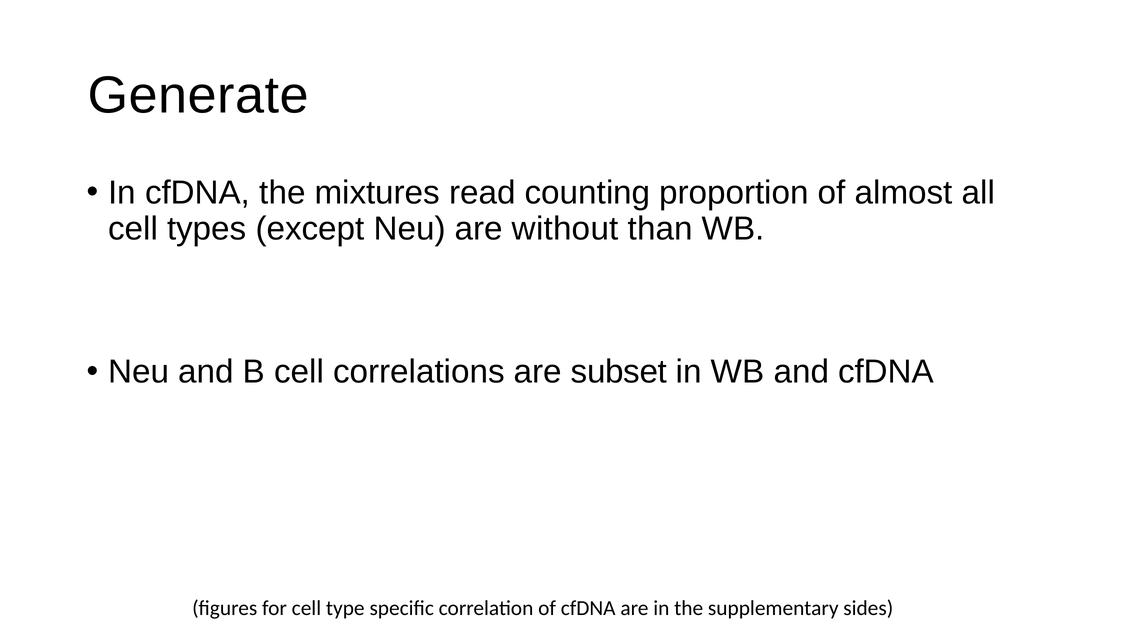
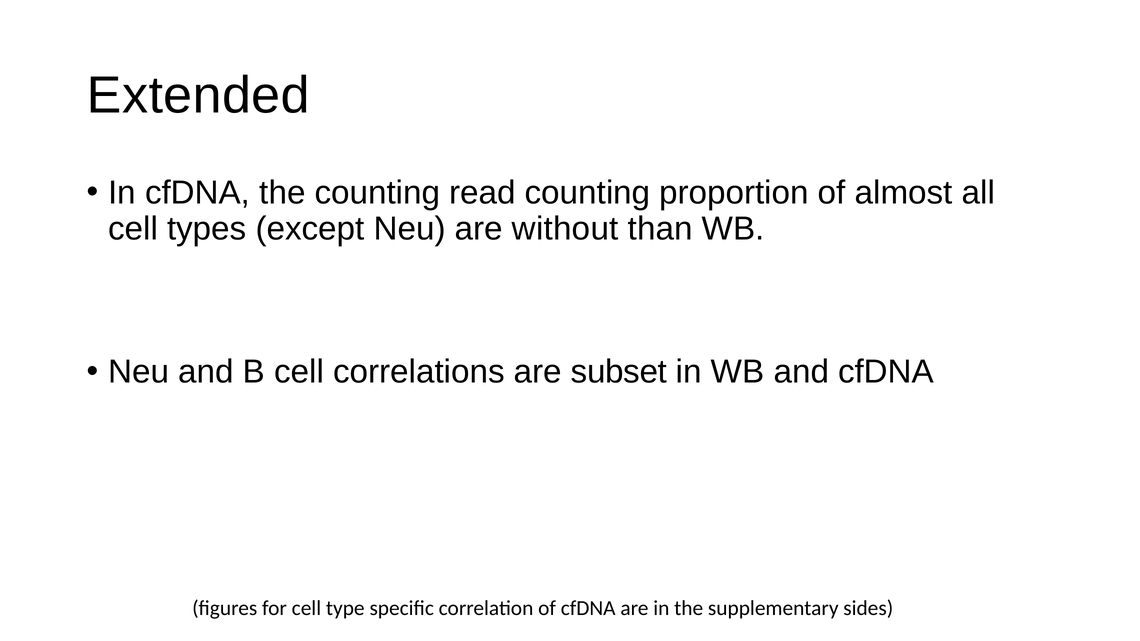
Generate: Generate -> Extended (198, 96)
the mixtures: mixtures -> counting (377, 193)
